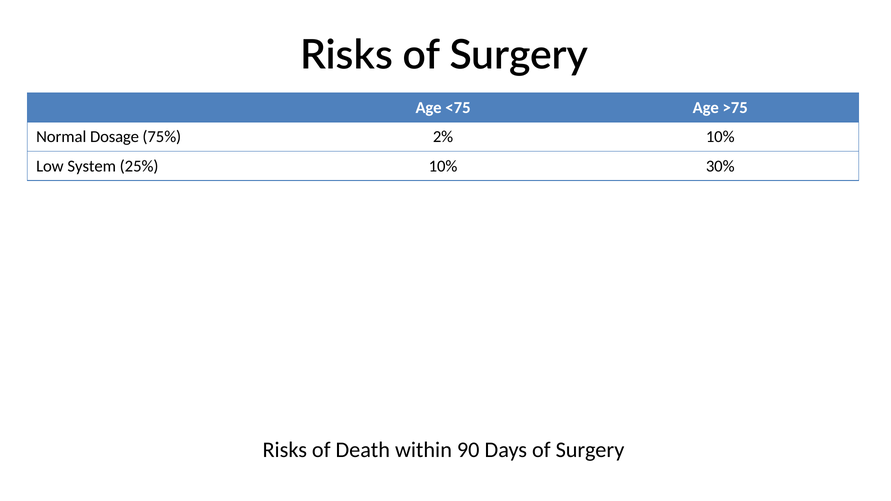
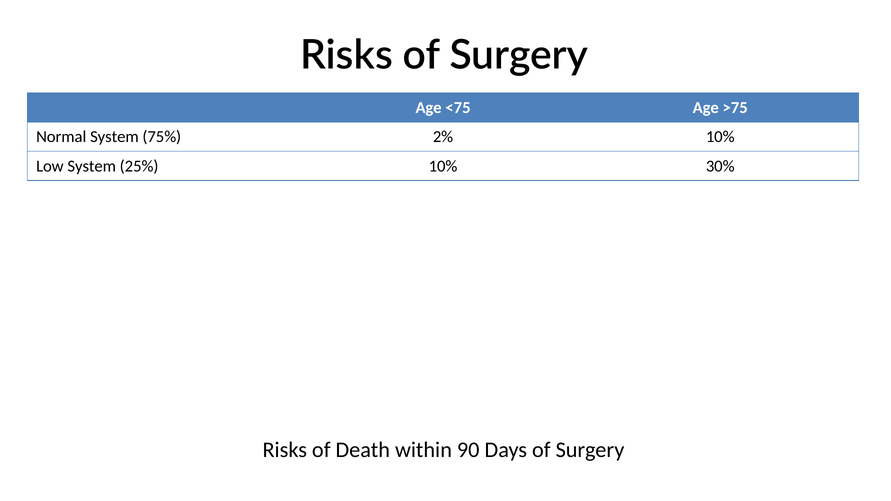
Normal Dosage: Dosage -> System (114, 137)
